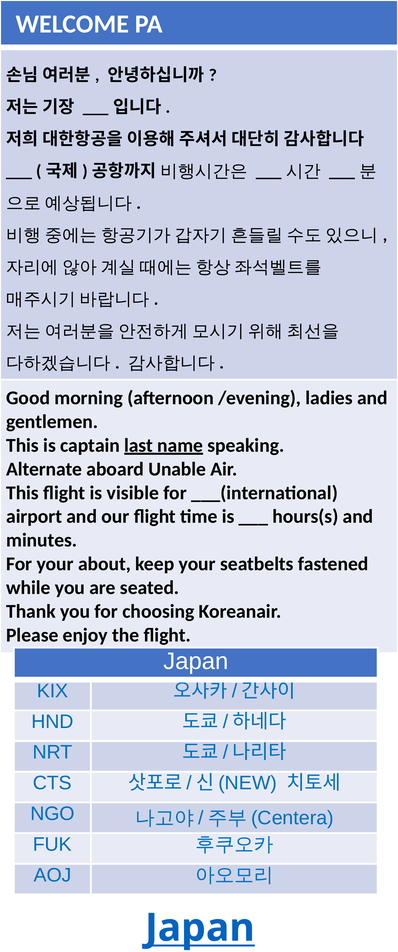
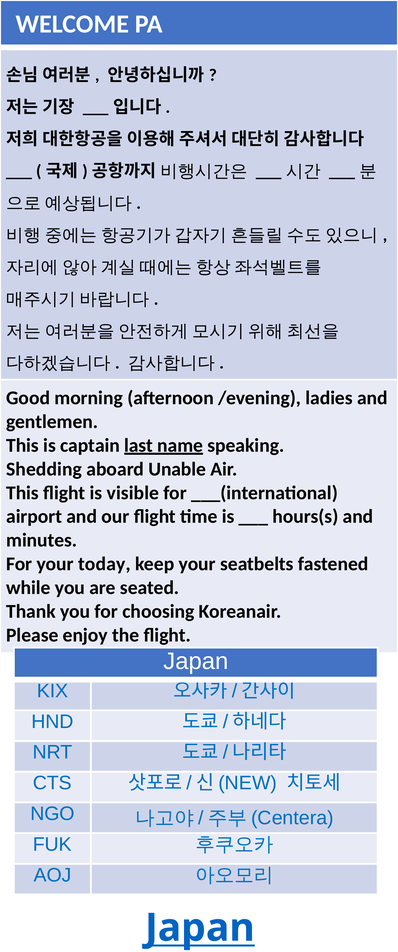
Alternate: Alternate -> Shedding (44, 469)
about: about -> today (104, 564)
